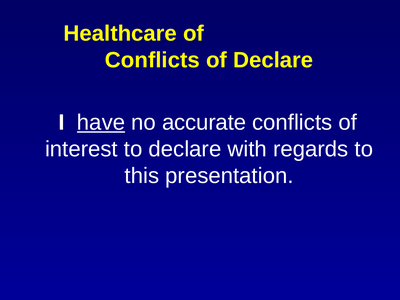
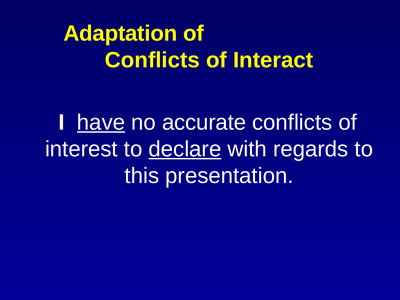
Healthcare: Healthcare -> Adaptation (120, 34)
of Declare: Declare -> Interact (273, 60)
declare underline: none -> present (185, 149)
